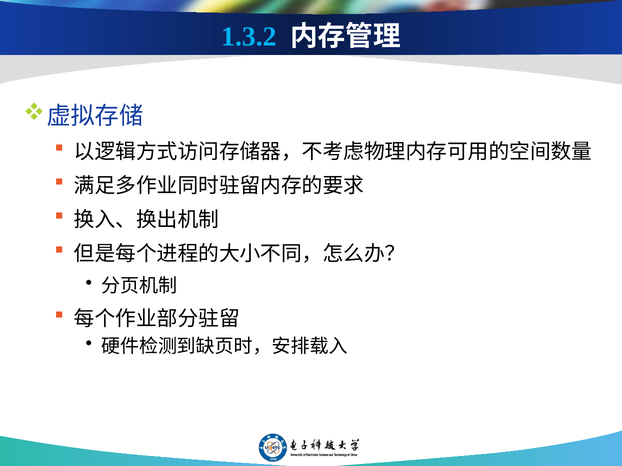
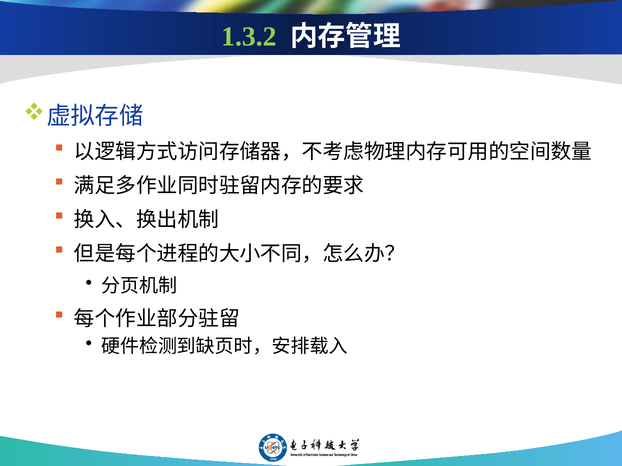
1.3.2 colour: light blue -> light green (249, 37)
